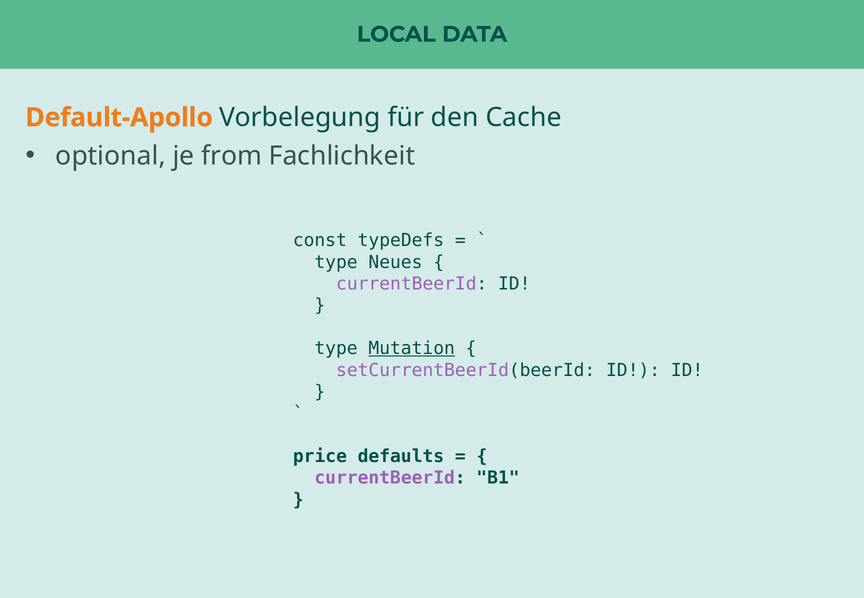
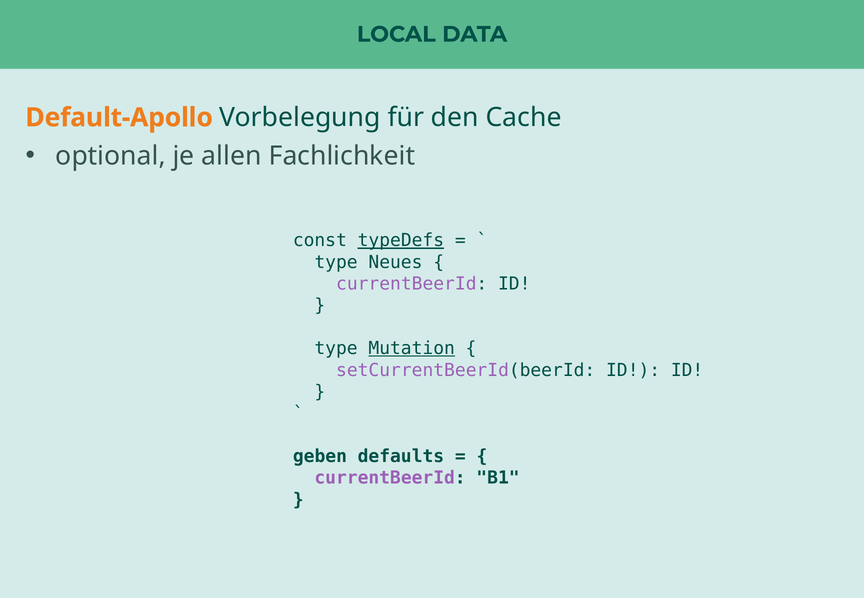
from: from -> allen (232, 156)
typeDefs underline: none -> present (401, 241)
price: price -> geben (320, 457)
